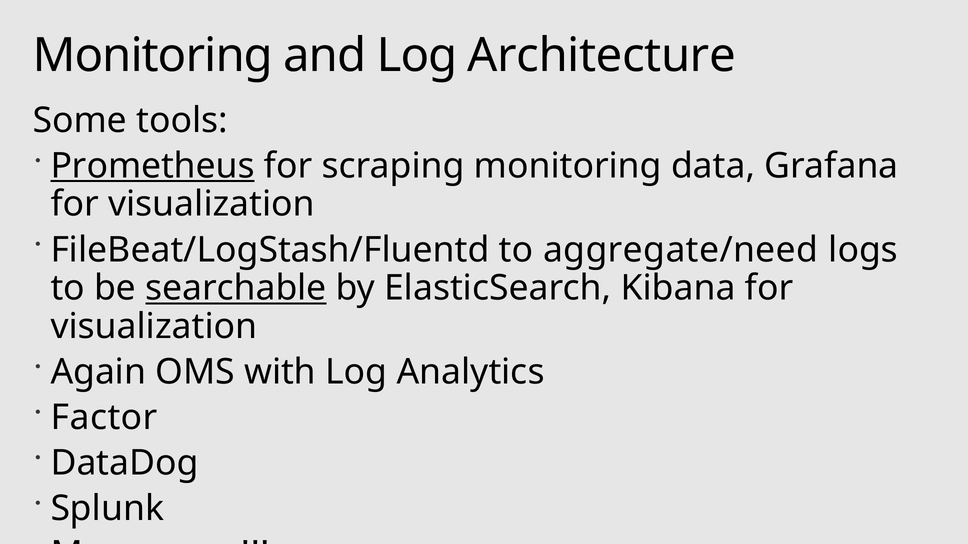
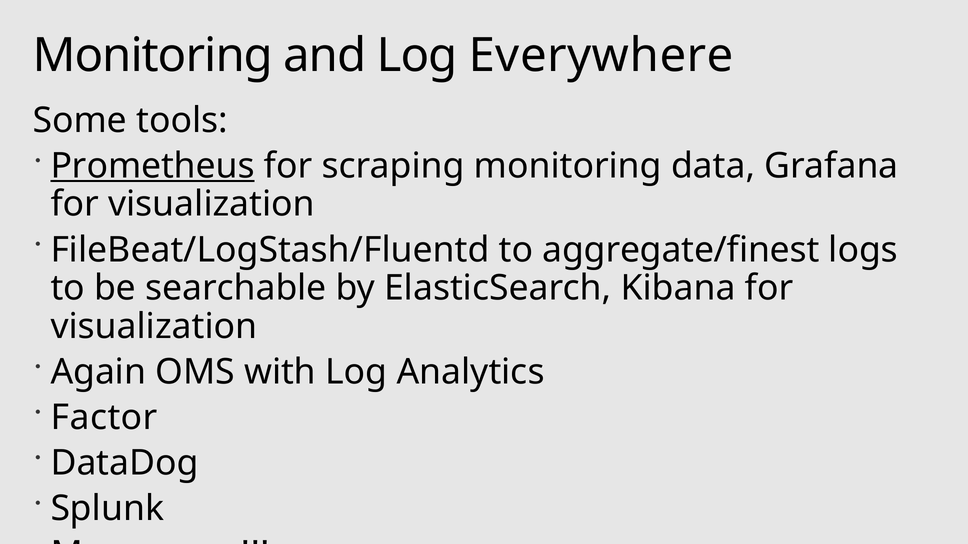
Architecture: Architecture -> Everywhere (601, 55)
aggregate/need: aggregate/need -> aggregate/finest (681, 250)
searchable underline: present -> none (236, 288)
